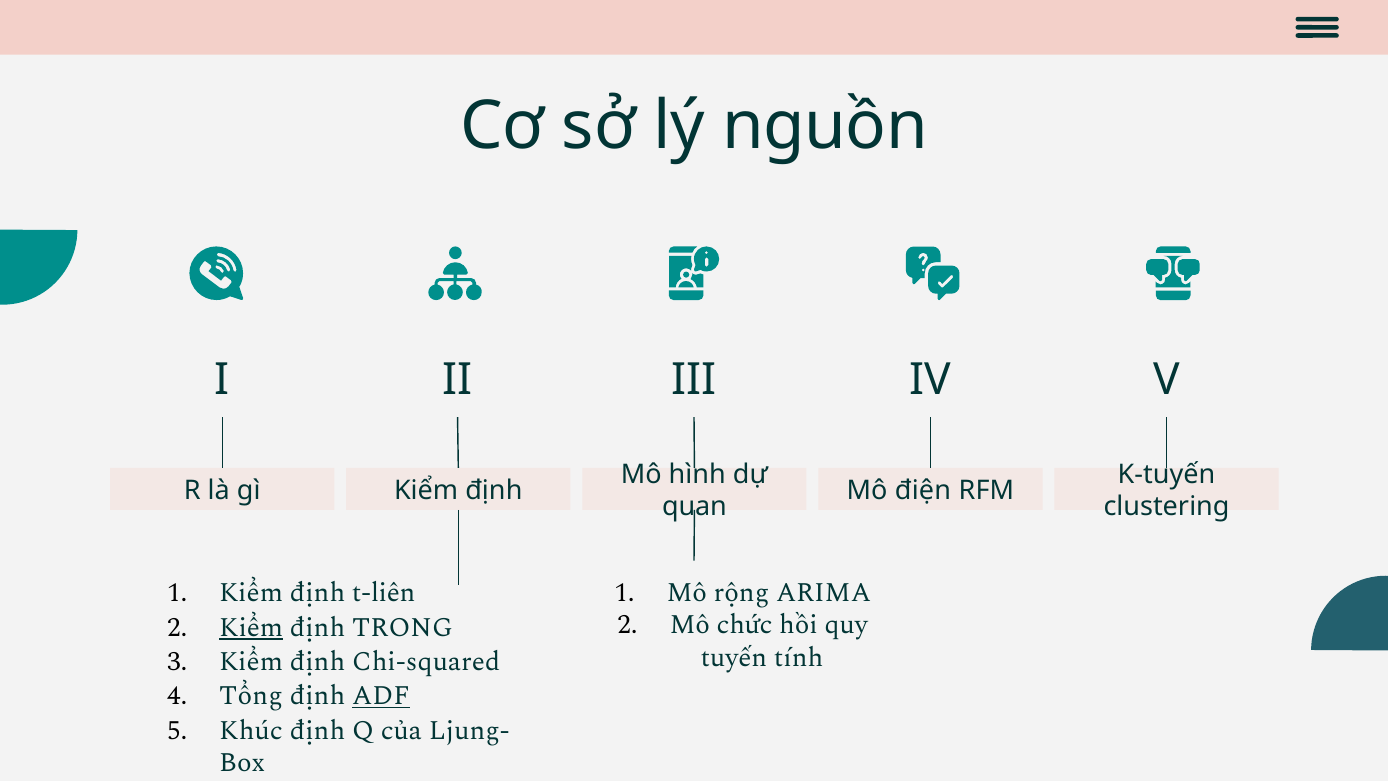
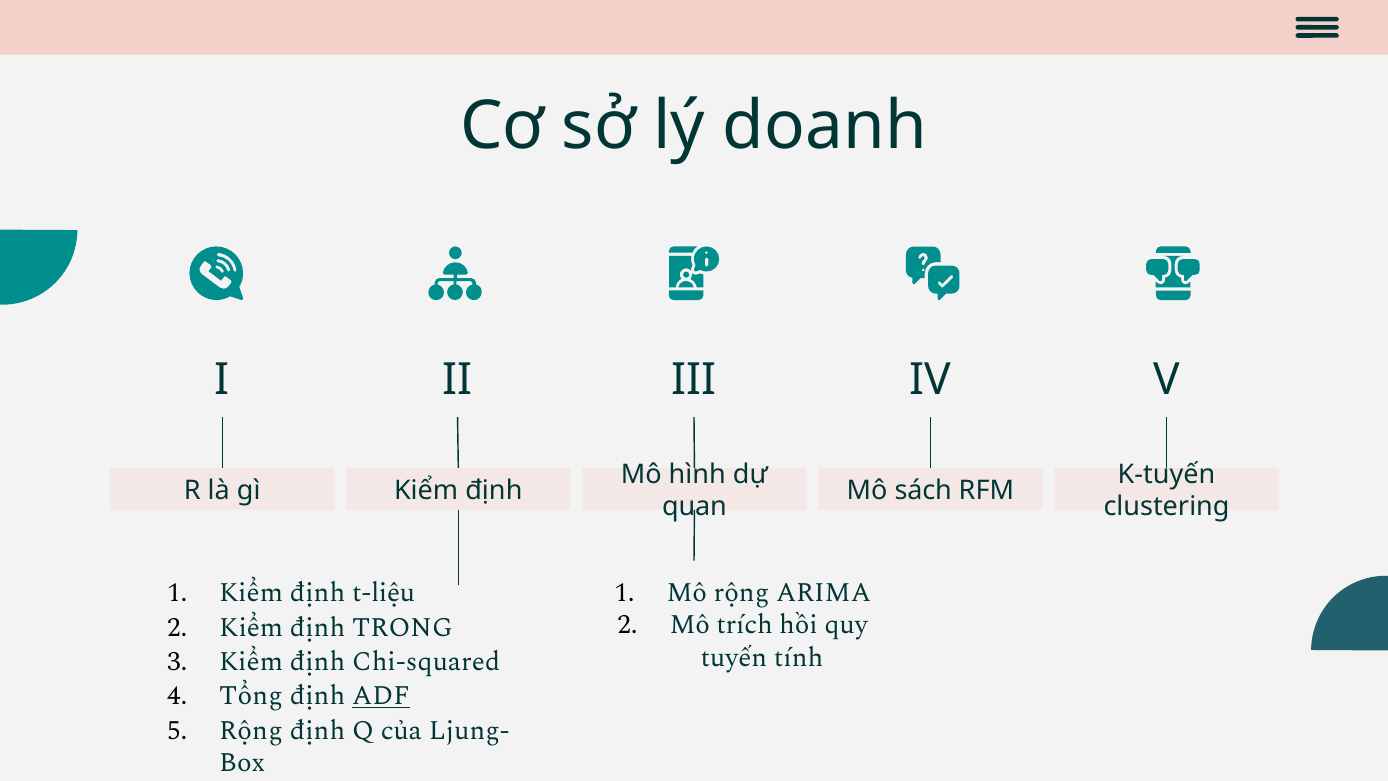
nguồn: nguồn -> doanh (825, 127)
điện: điện -> sách (923, 491)
t-liên: t-liên -> t-liệu (384, 593)
chức: chức -> trích (745, 625)
Kiểm underline: present -> none (251, 627)
Khúc: Khúc -> Rộng (251, 730)
